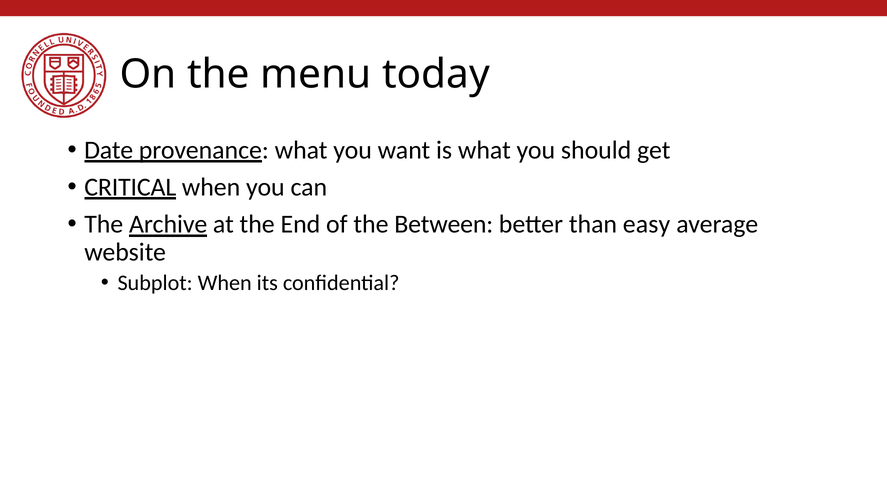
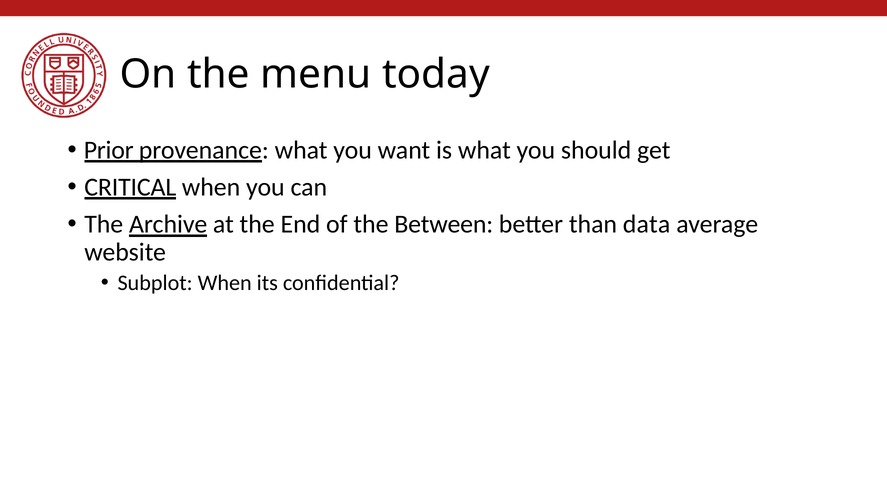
Date: Date -> Prior (109, 150)
easy: easy -> data (647, 224)
